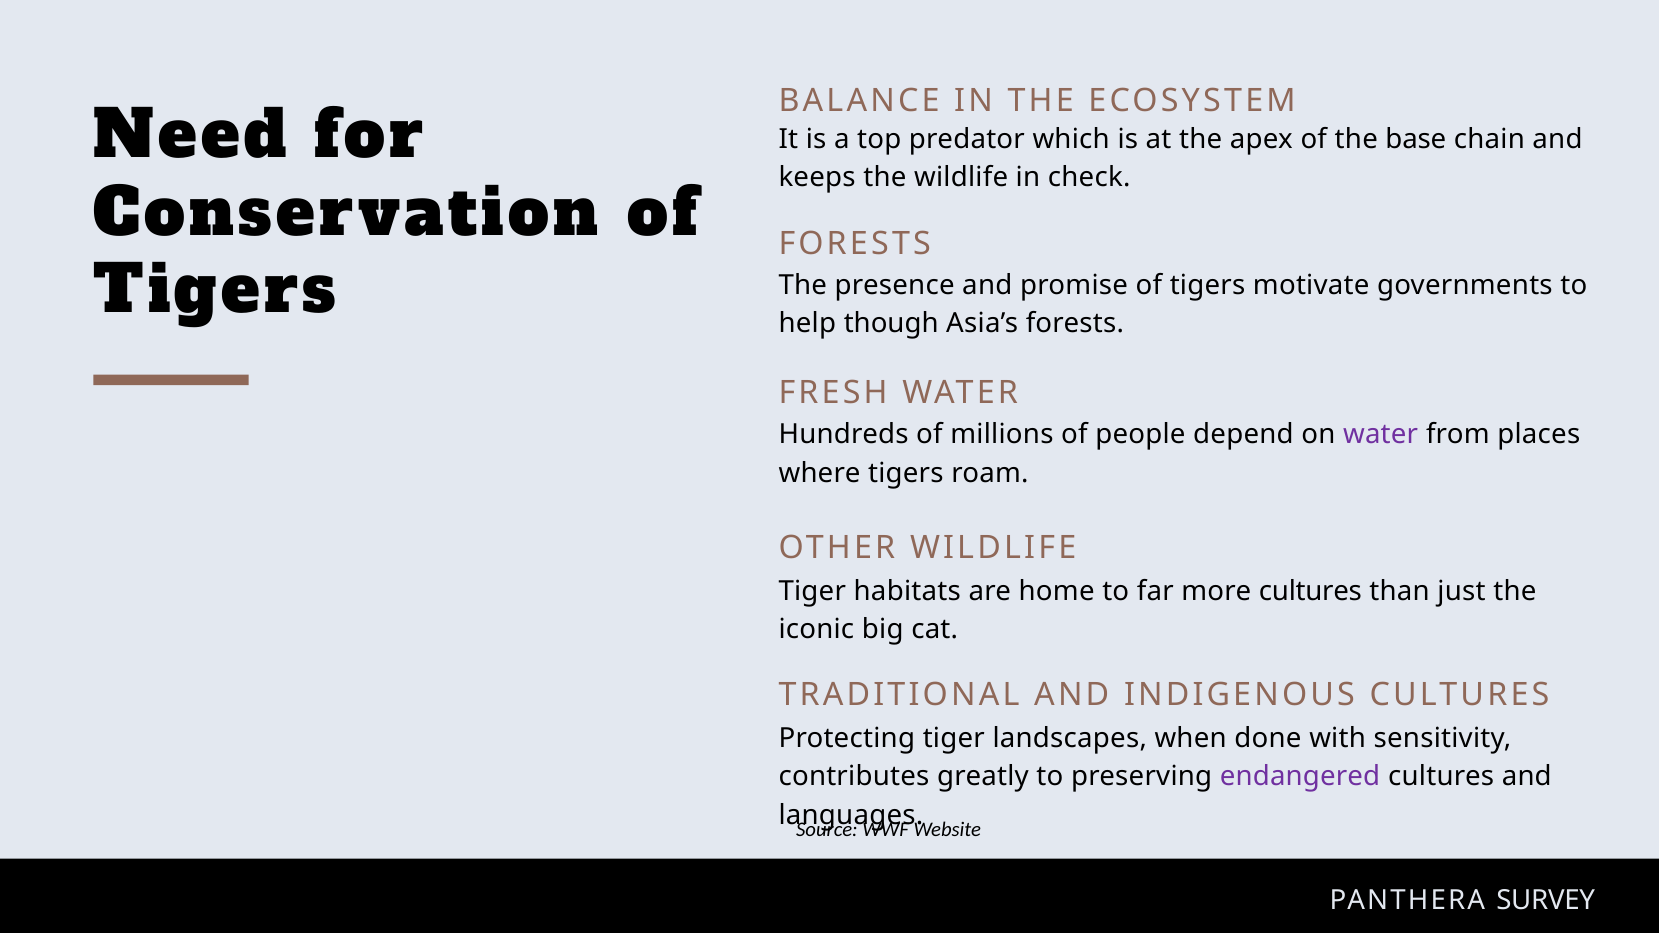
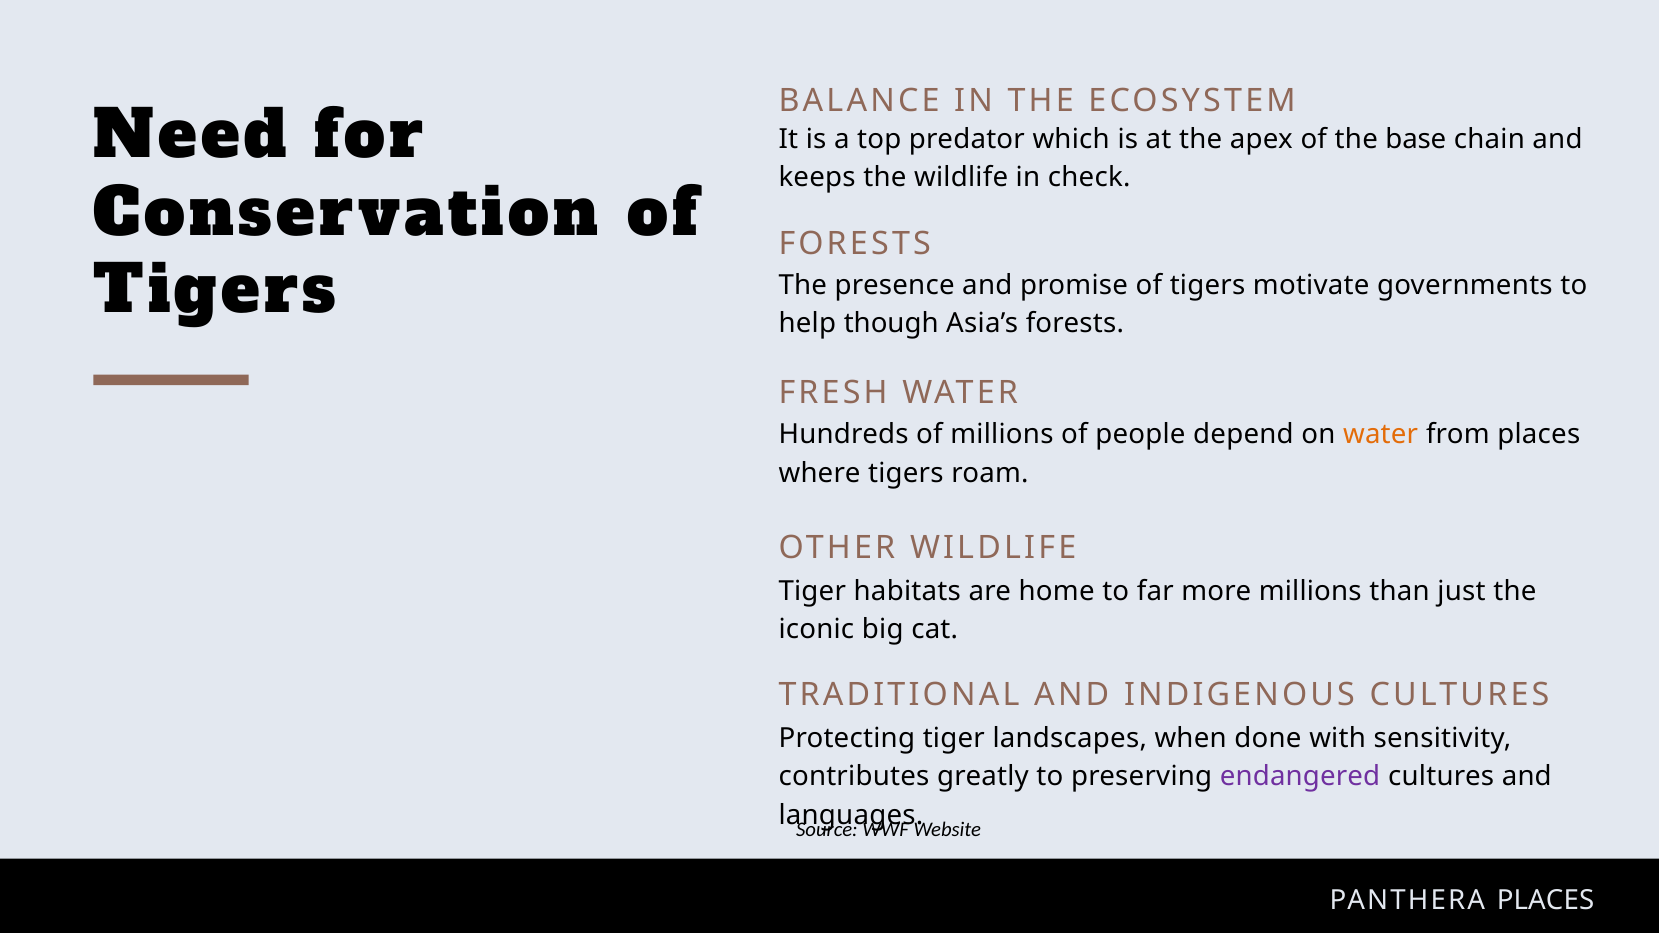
water colour: purple -> orange (1381, 434)
more cultures: cultures -> millions (1310, 591)
PANTHERA SURVEY: SURVEY -> PLACES (1546, 900)
